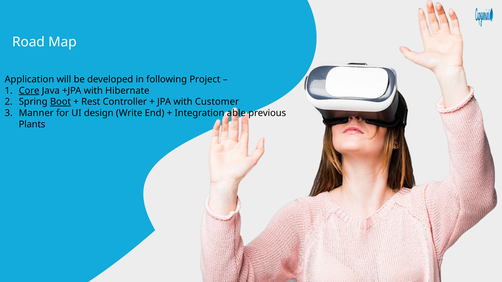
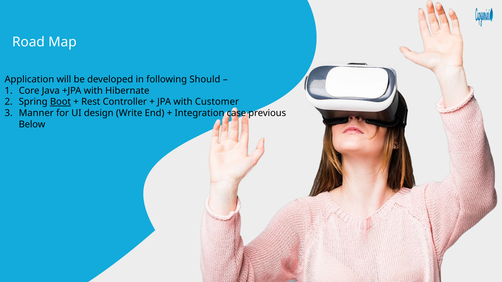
Project: Project -> Should (205, 79)
Core underline: present -> none (29, 91)
able: able -> case (236, 113)
Plants: Plants -> Below (32, 125)
